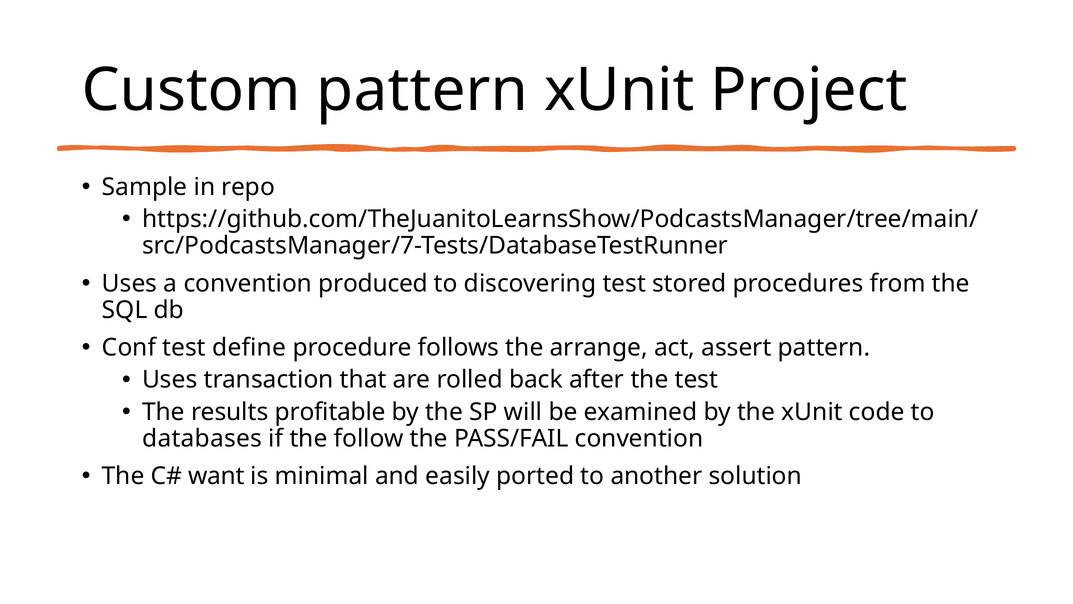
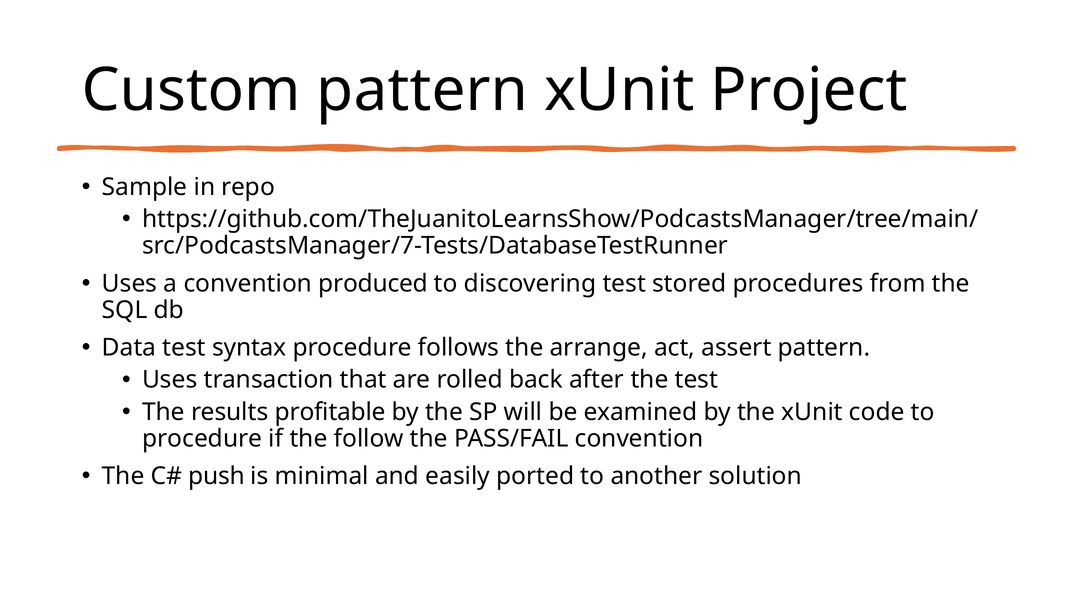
Conf: Conf -> Data (129, 347)
define: define -> syntax (249, 347)
databases: databases -> procedure (202, 438)
want: want -> push (217, 476)
